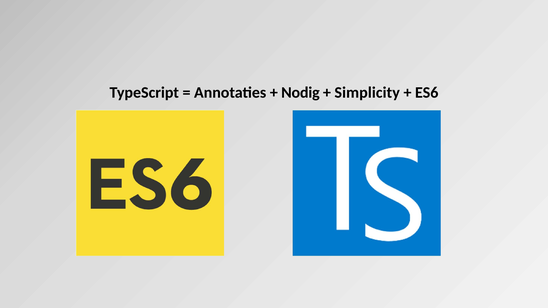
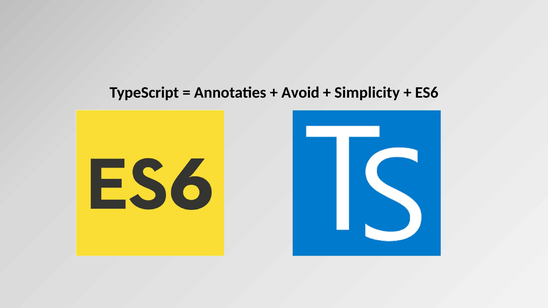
Nodig: Nodig -> Avoid (300, 93)
